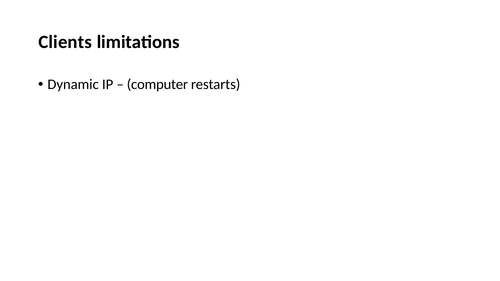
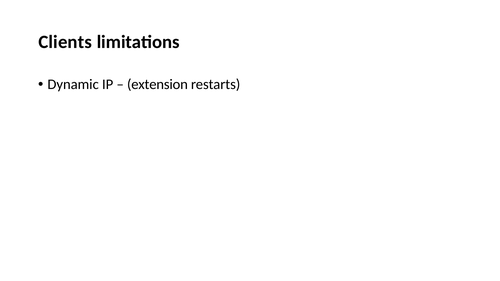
computer: computer -> extension (157, 85)
